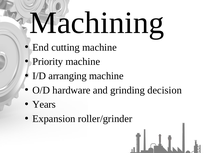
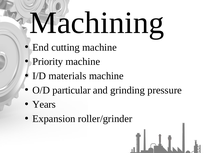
arranging: arranging -> materials (67, 76)
hardware: hardware -> particular (72, 90)
decision: decision -> pressure (165, 90)
